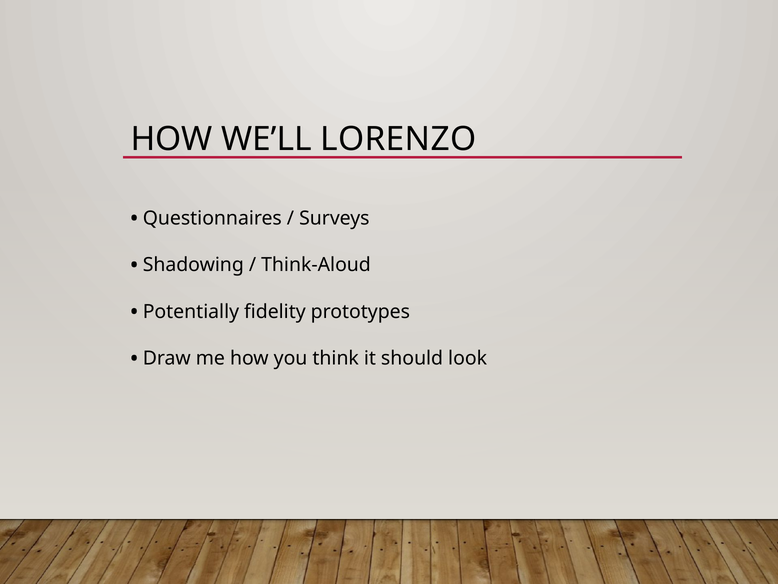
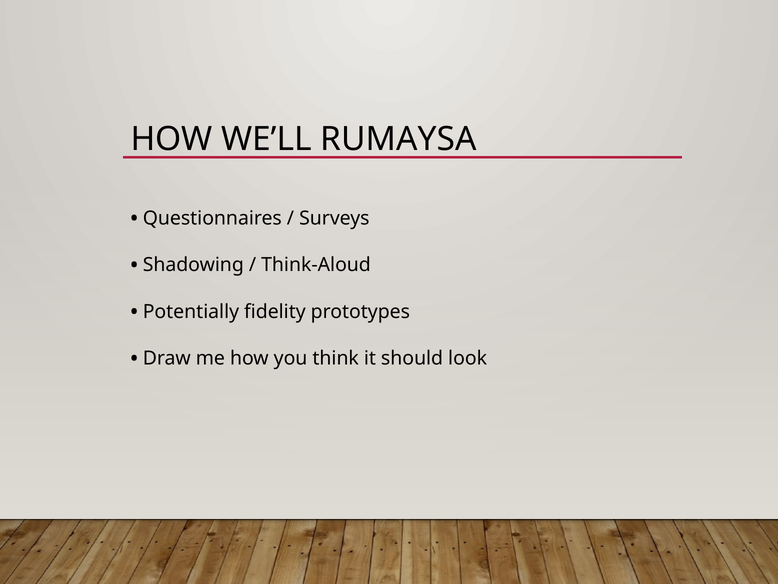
LORENZO: LORENZO -> RUMAYSA (398, 139)
